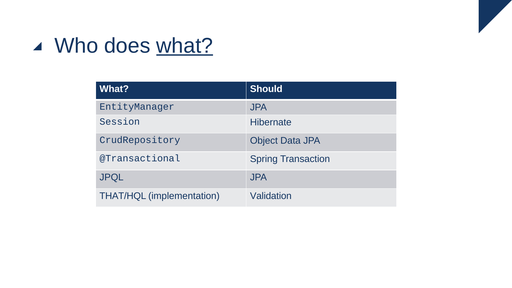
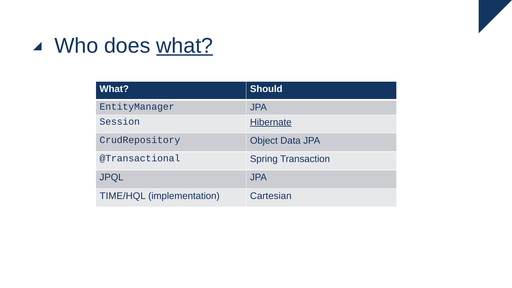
Hibernate underline: none -> present (271, 122)
THAT/HQL: THAT/HQL -> TIME/HQL (123, 196)
Validation: Validation -> Cartesian (271, 196)
